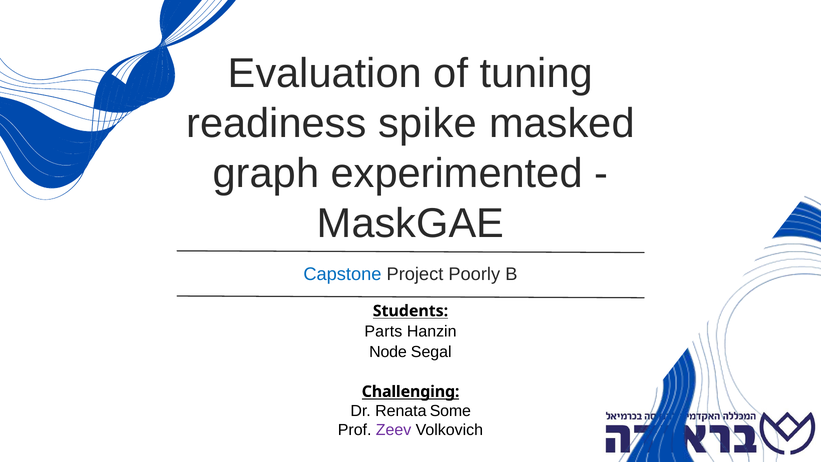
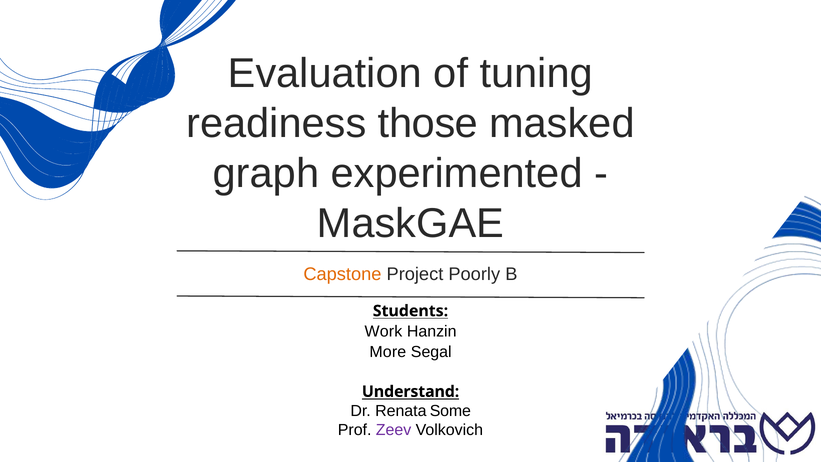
spike: spike -> those (428, 124)
Capstone colour: blue -> orange (342, 274)
Parts: Parts -> Work (383, 331)
Node: Node -> More (388, 352)
Challenging: Challenging -> Understand (411, 391)
